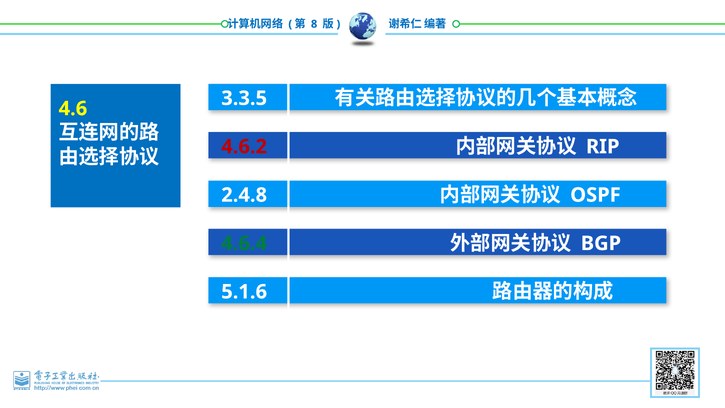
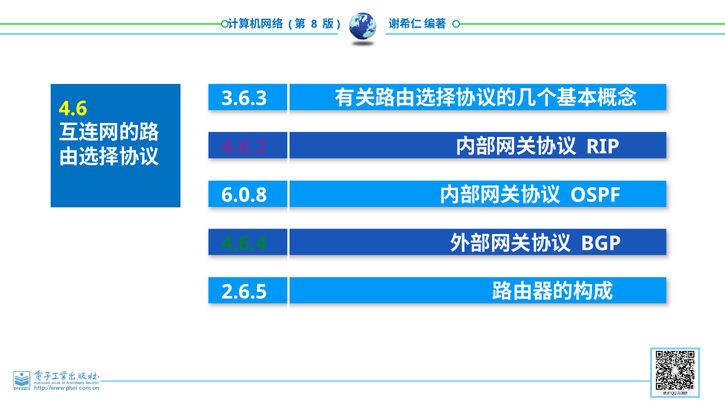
3.3.5: 3.3.5 -> 3.6.3 (244, 98)
4.6.2 colour: red -> purple (244, 147)
2.4.8: 2.4.8 -> 6.0.8 (244, 195)
5.1.6: 5.1.6 -> 2.6.5 (244, 292)
